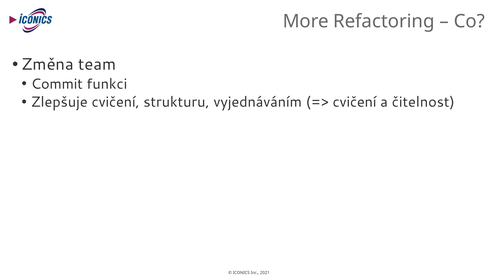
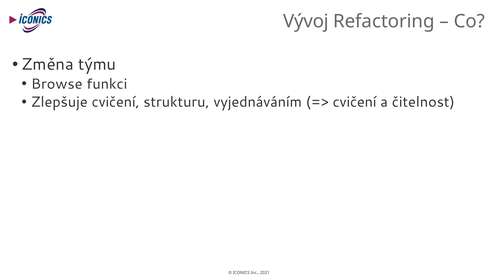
More: More -> Vývoj (306, 21)
team: team -> týmu (97, 65)
Commit: Commit -> Browse (57, 84)
